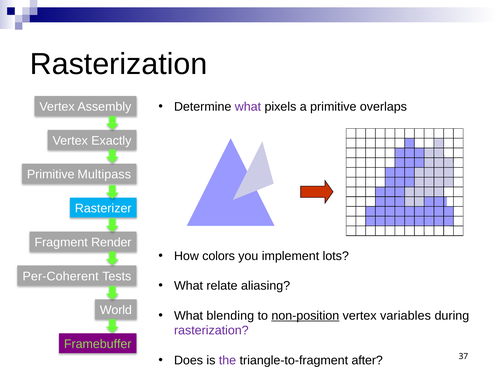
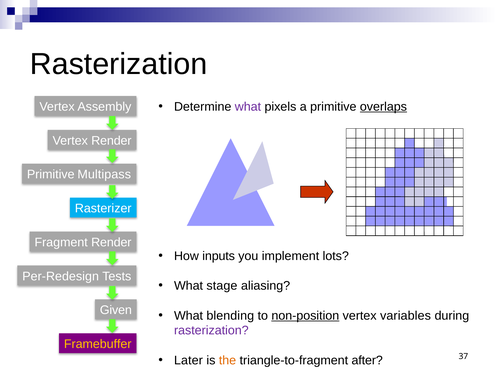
overlaps underline: none -> present (383, 107)
Vertex Exactly: Exactly -> Render (111, 141)
colors: colors -> inputs (219, 256)
Per-Coherent: Per-Coherent -> Per-Redesign (61, 277)
relate: relate -> stage (222, 286)
World: World -> Given (116, 311)
Framebuffer colour: light green -> yellow (98, 345)
Does: Does -> Later (188, 361)
the colour: purple -> orange (227, 361)
